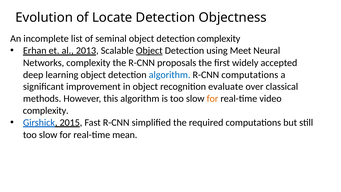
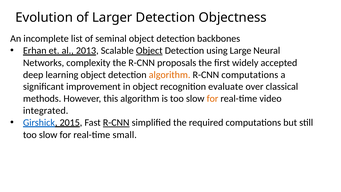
Locate: Locate -> Larger (112, 18)
detection complexity: complexity -> backbones (219, 39)
Meet: Meet -> Large (241, 51)
algorithm colour: blue -> orange (170, 75)
complexity: complexity -> integrated (46, 110)
R-CNN underline: none -> present (116, 122)
mean: mean -> small (125, 135)
